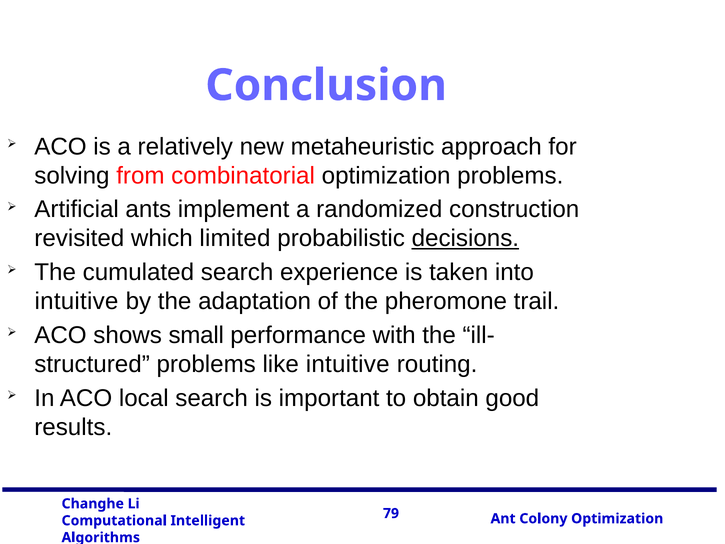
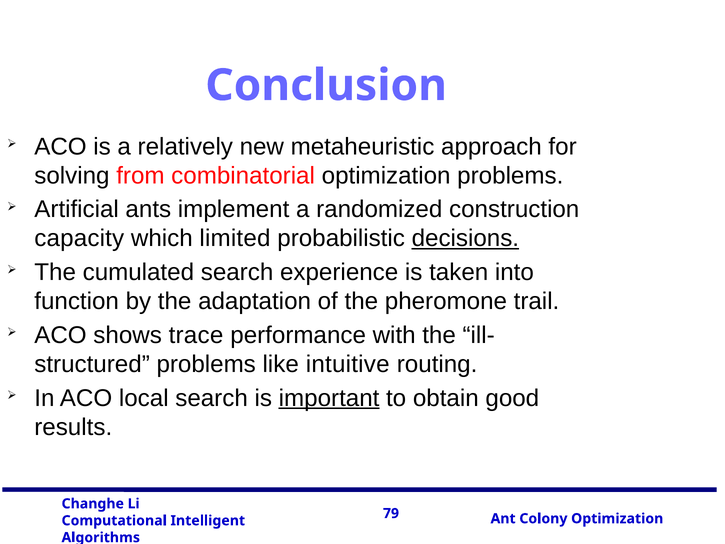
revisited: revisited -> capacity (79, 238)
intuitive: intuitive -> function (77, 301)
small: small -> trace (196, 335)
important underline: none -> present (329, 398)
